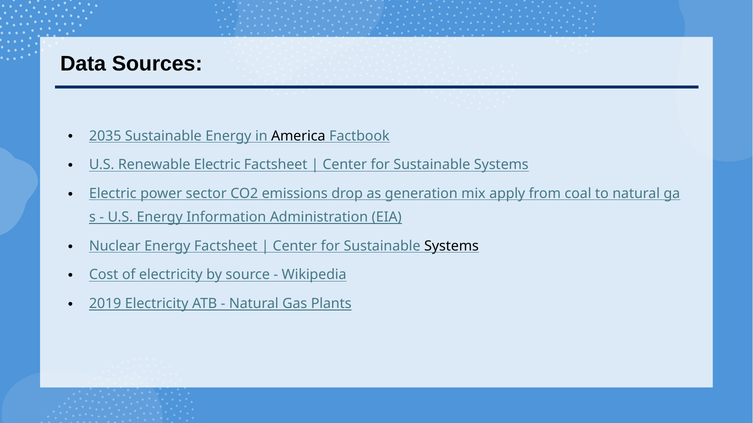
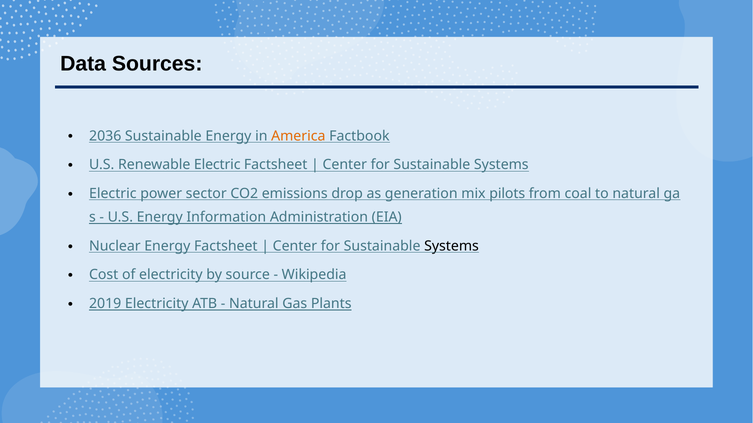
2035: 2035 -> 2036 (105, 136)
America colour: black -> orange (298, 136)
apply: apply -> pilots (507, 194)
